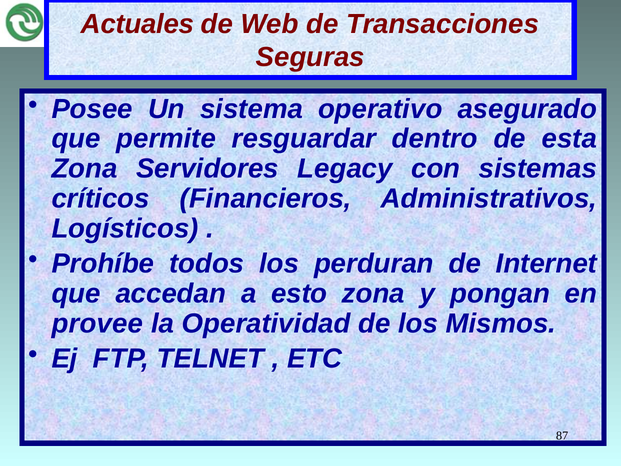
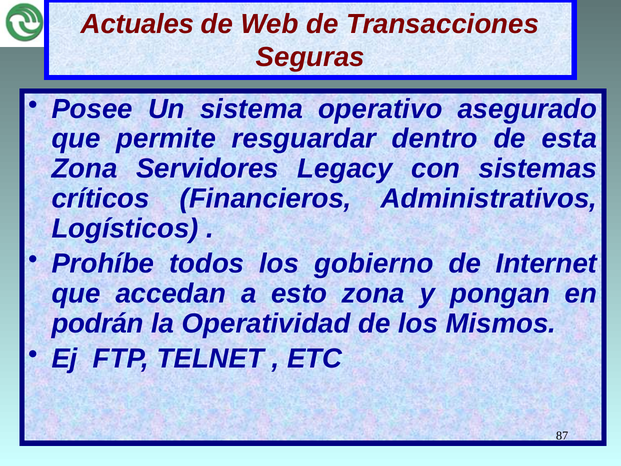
perduran: perduran -> gobierno (374, 264)
provee: provee -> podrán (98, 323)
